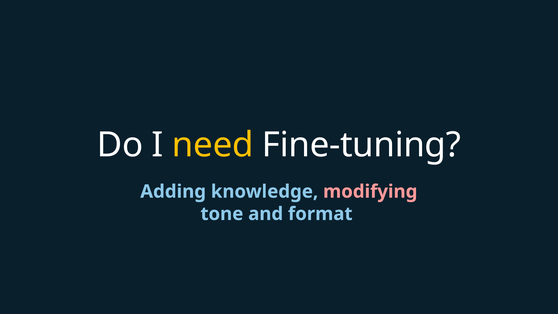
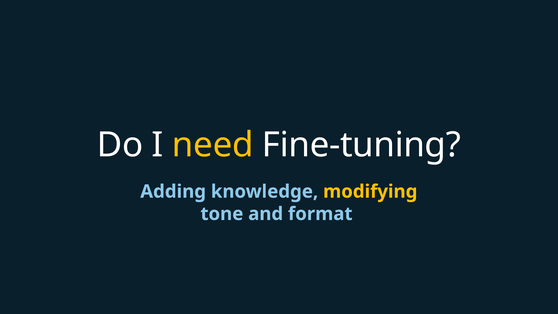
modifying colour: pink -> yellow (370, 191)
